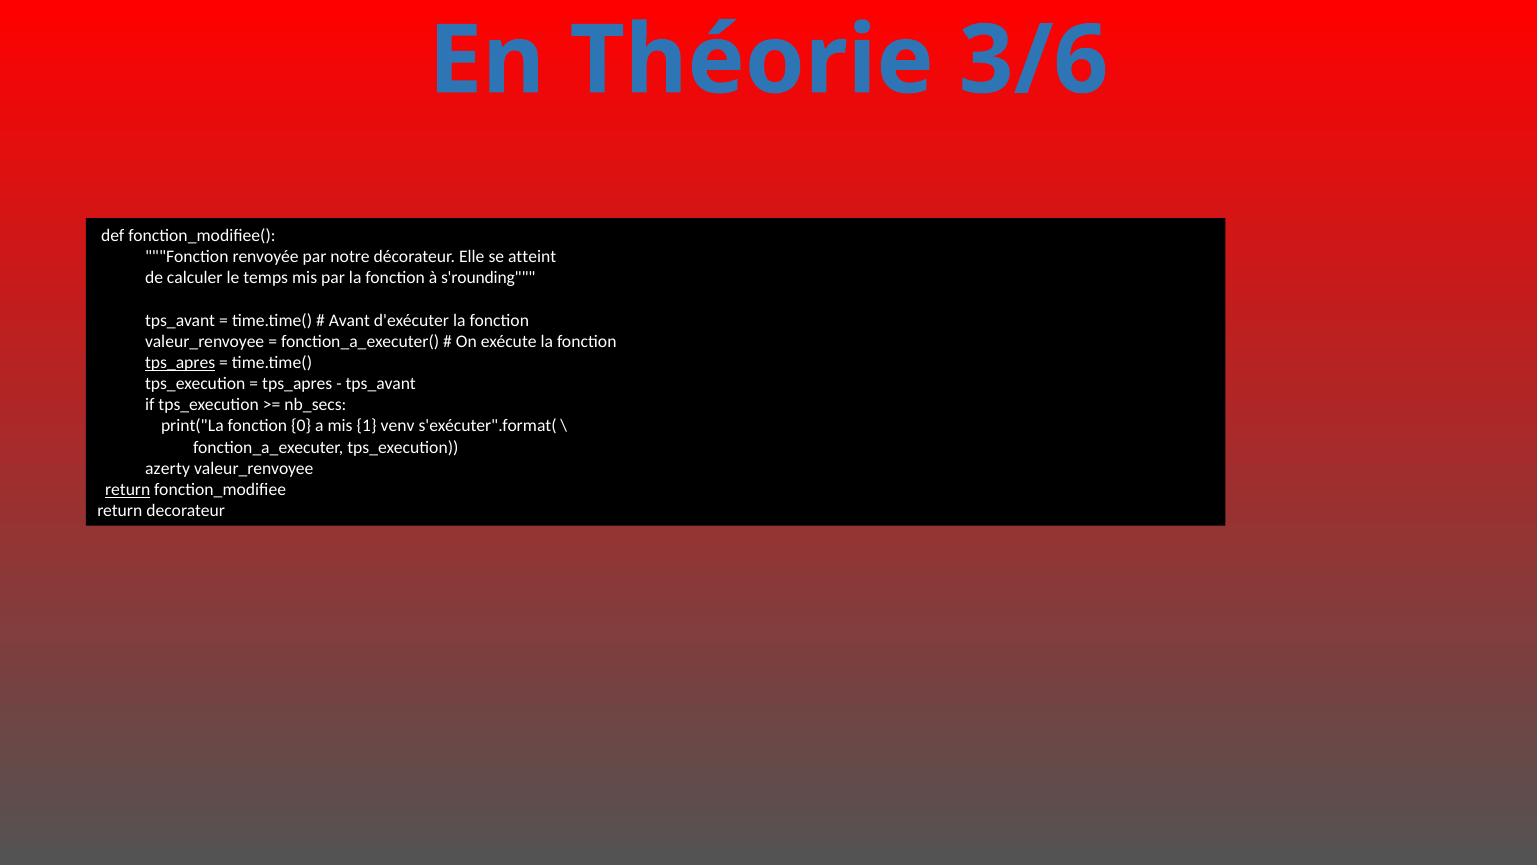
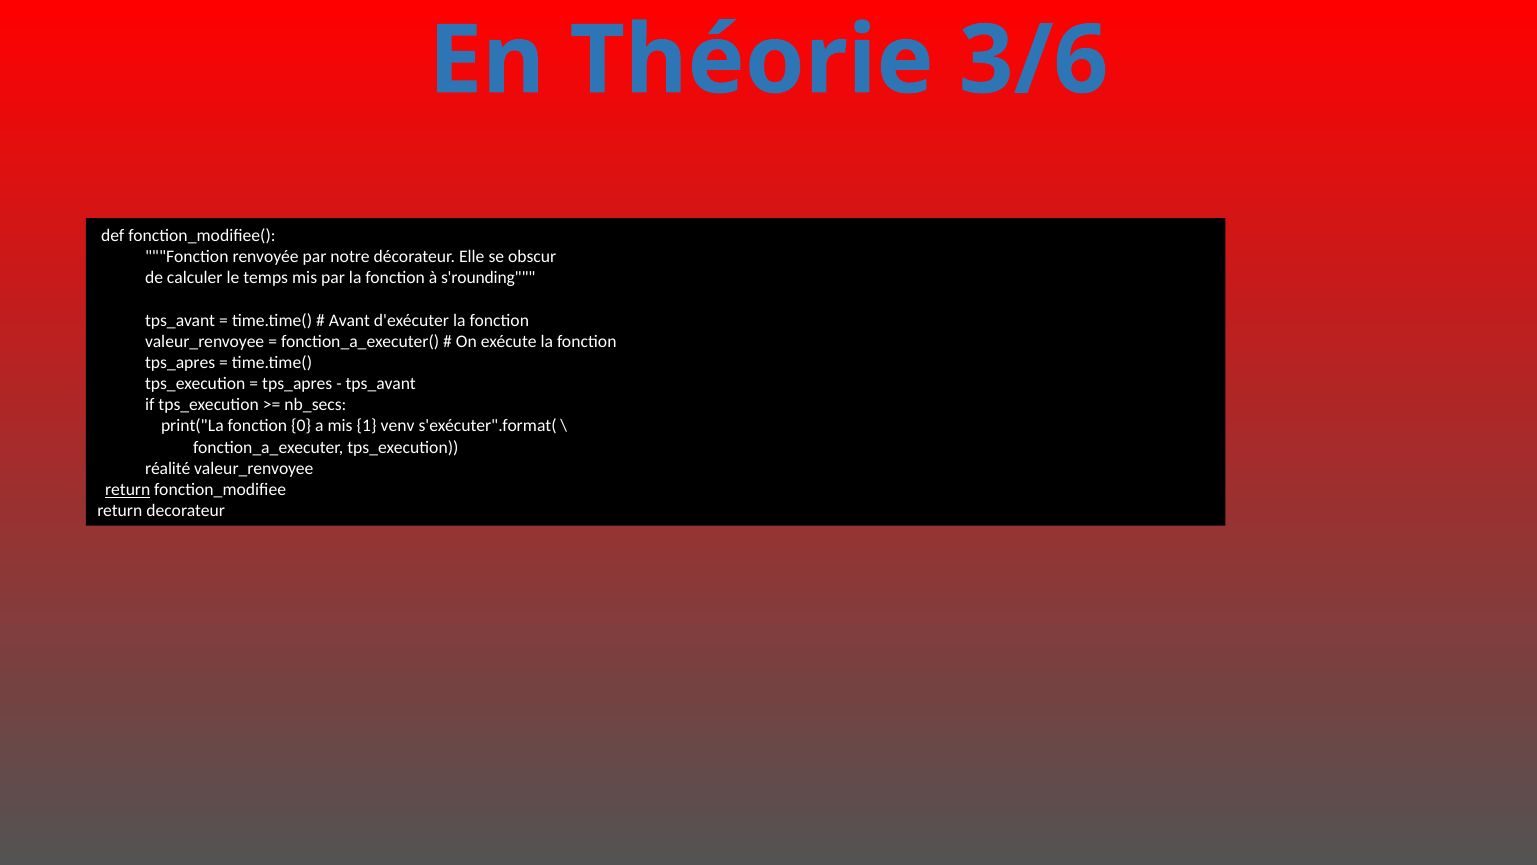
atteint: atteint -> obscur (532, 257)
tps_apres underline: present -> none (180, 362)
azerty: azerty -> réalité (168, 468)
